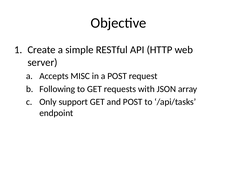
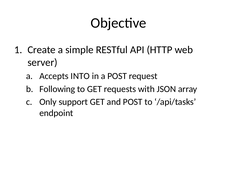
MISC: MISC -> INTO (80, 76)
